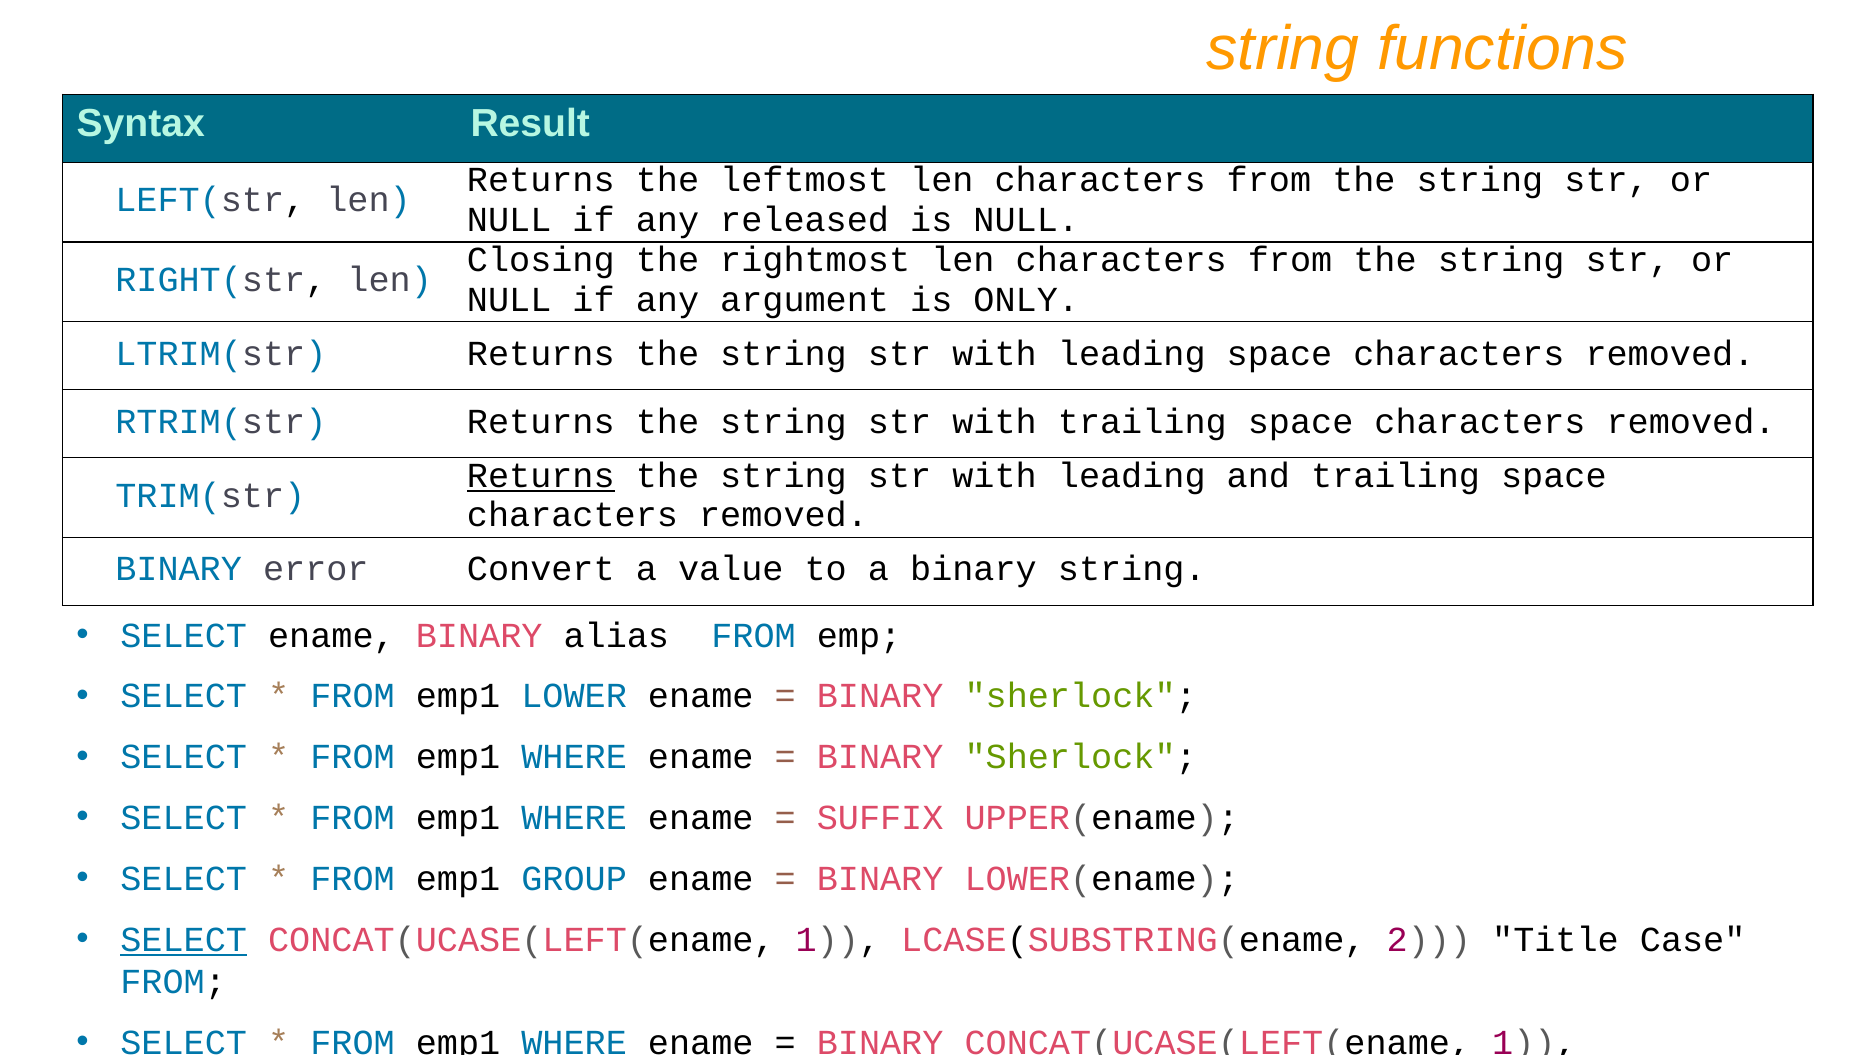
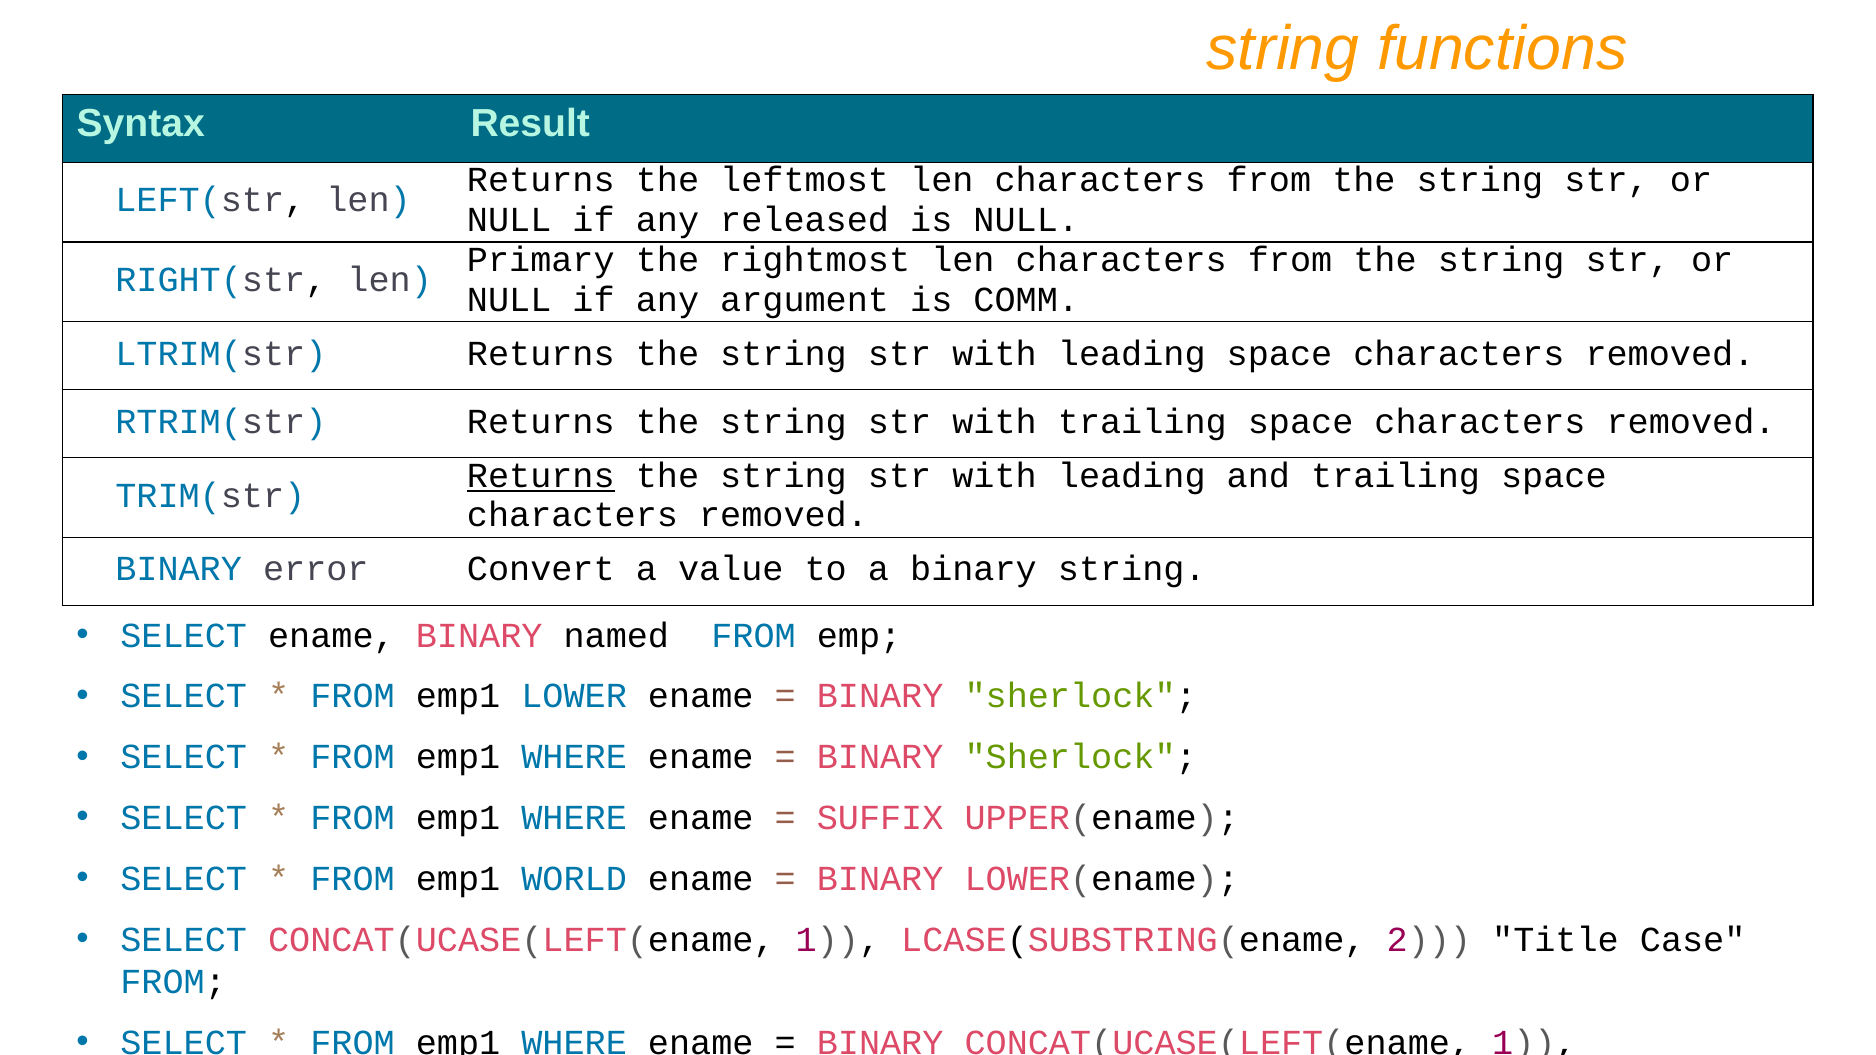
Closing: Closing -> Primary (541, 260)
ONLY: ONLY -> COMM (1026, 300)
alias: alias -> named (616, 636)
GROUP: GROUP -> WORLD (574, 879)
SELECT underline: present -> none (184, 940)
